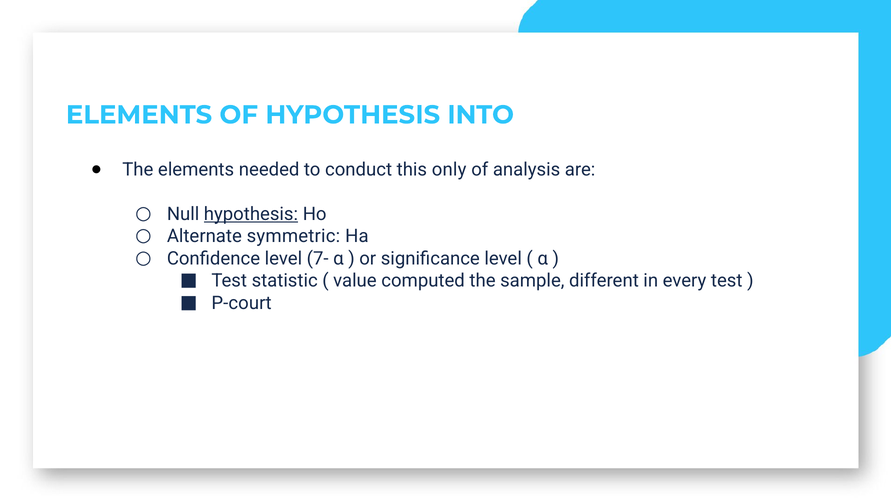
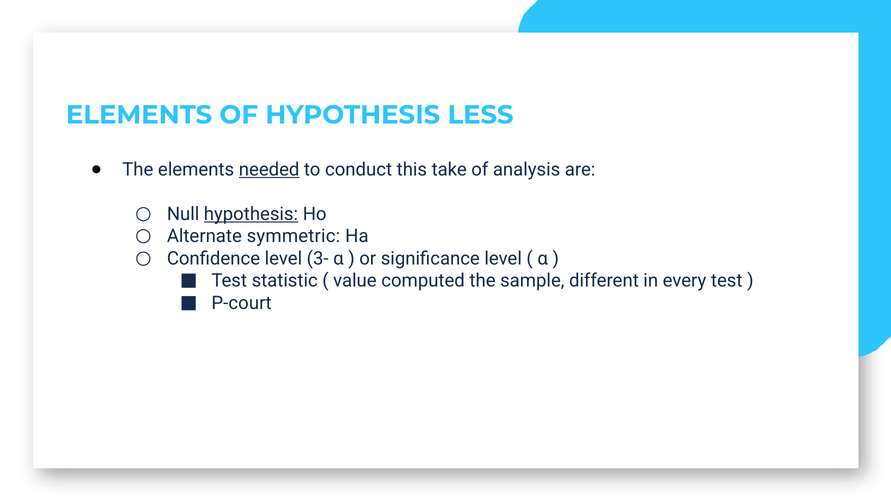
INTO: INTO -> LESS (481, 115)
needed underline: none -> present (269, 170)
only: only -> take (449, 170)
7-: 7- -> 3- (318, 259)
